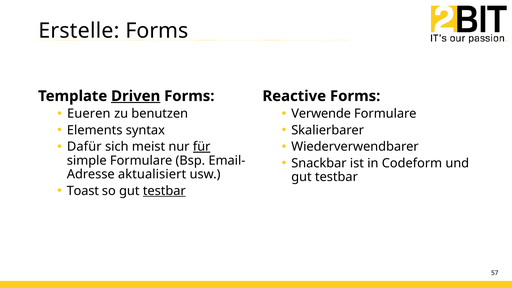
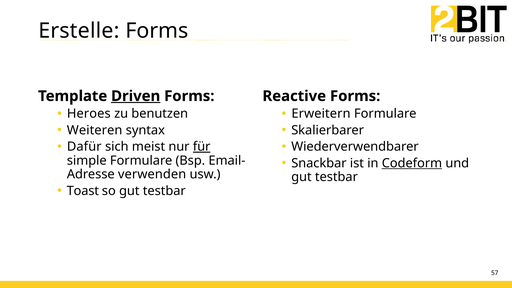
Eueren: Eueren -> Heroes (89, 114)
Verwende: Verwende -> Erweitern (321, 114)
Elements: Elements -> Weiteren (95, 130)
Codeform underline: none -> present (412, 163)
aktualisiert: aktualisiert -> verwenden (152, 174)
testbar underline: present -> none (164, 191)
